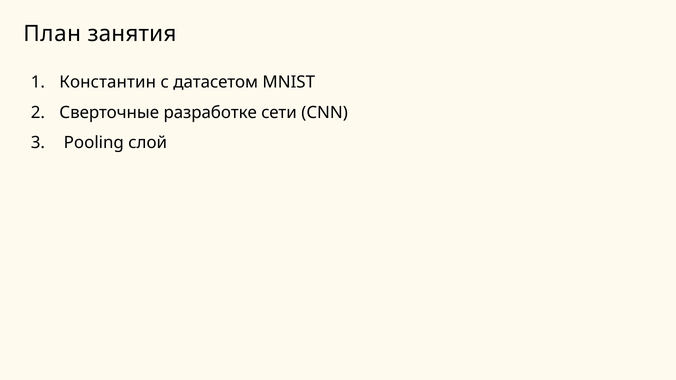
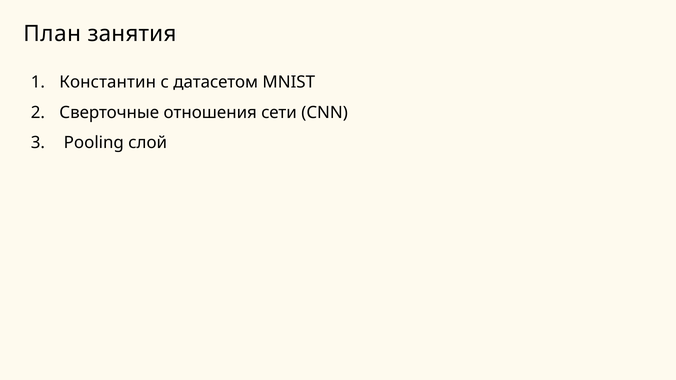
разработке: разработке -> отношения (210, 113)
